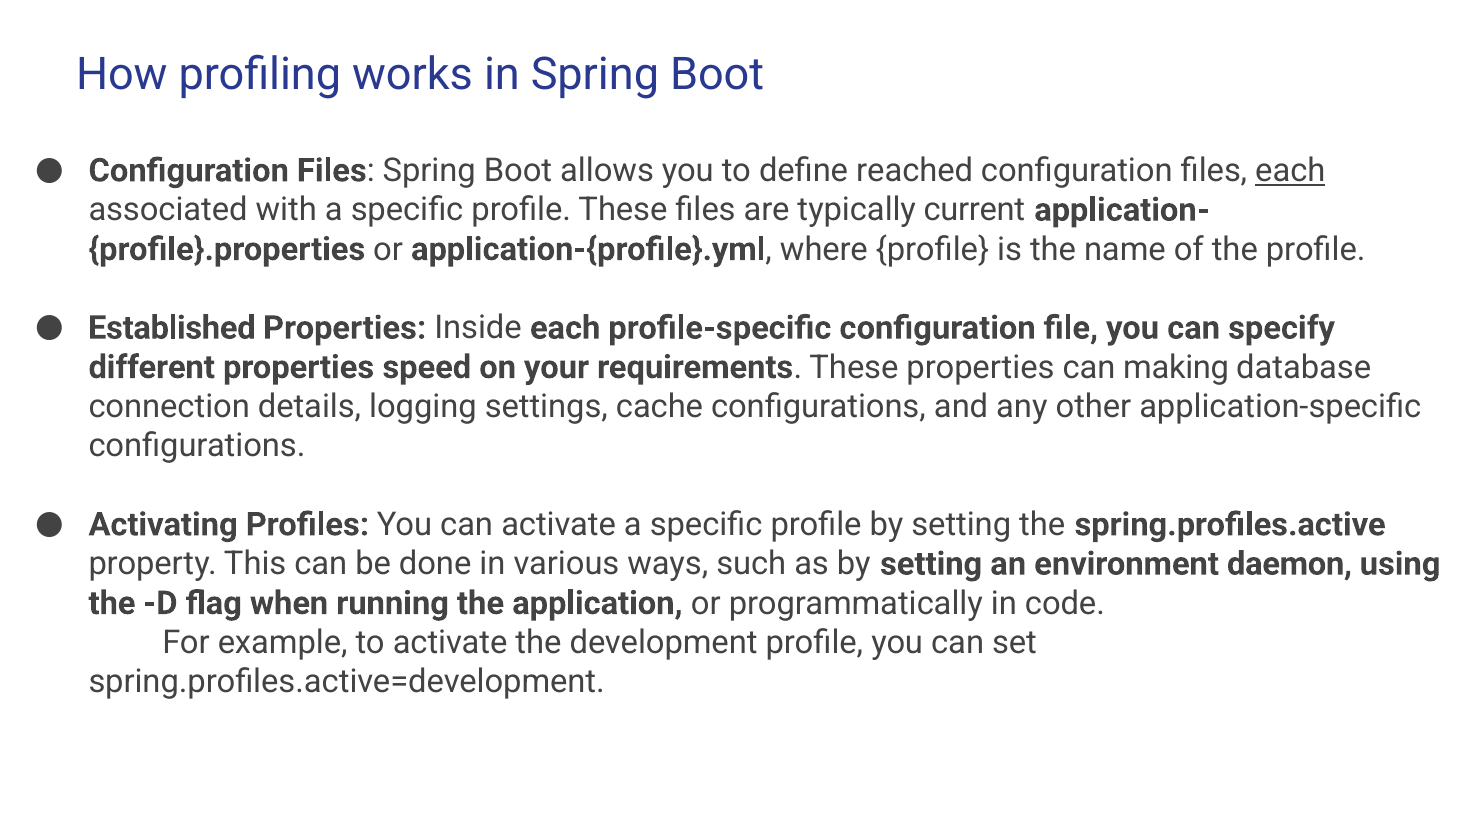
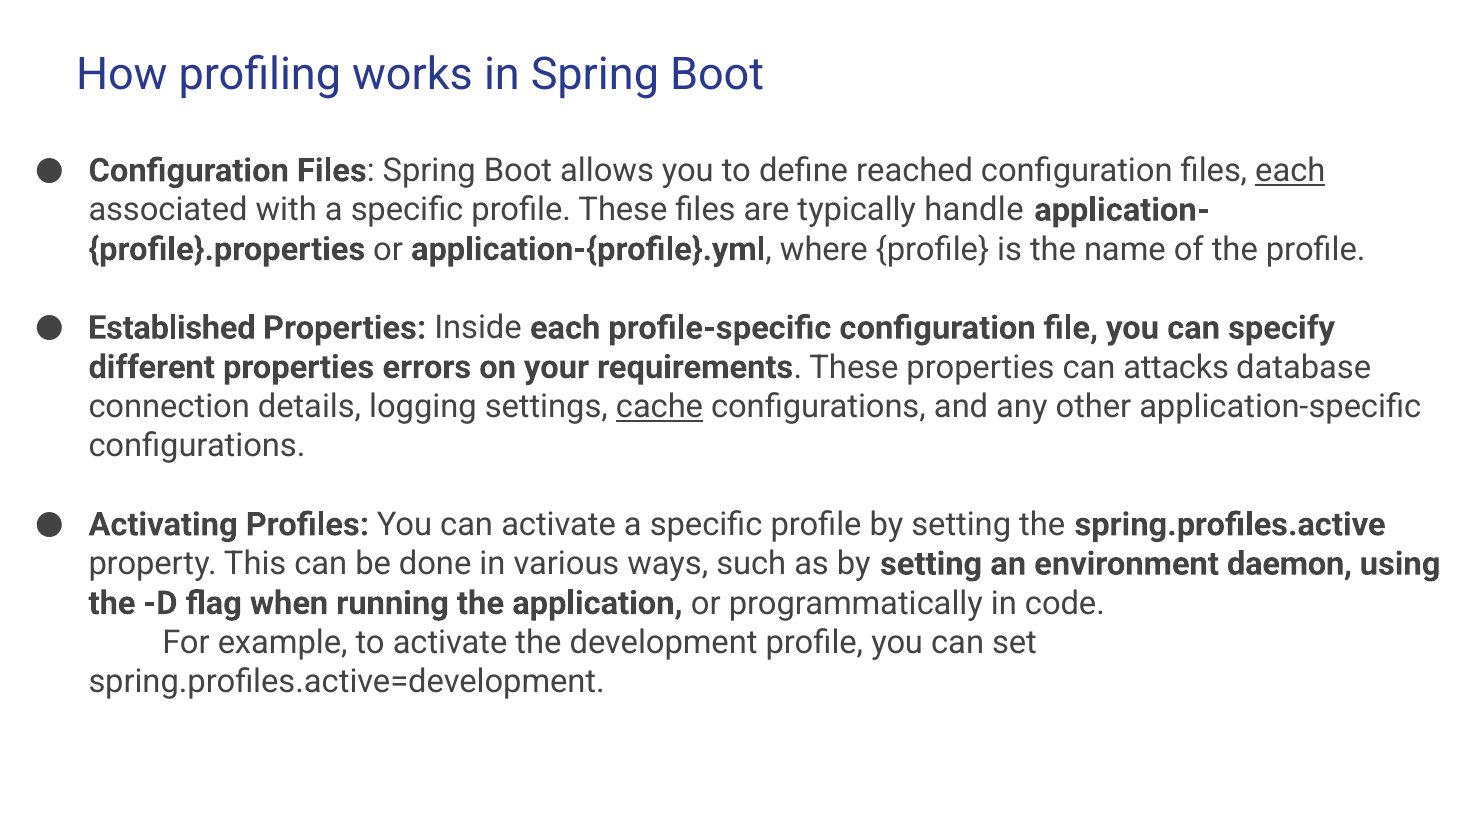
current: current -> handle (974, 210)
speed: speed -> errors (427, 367)
making: making -> attacks (1176, 367)
cache underline: none -> present (660, 406)
